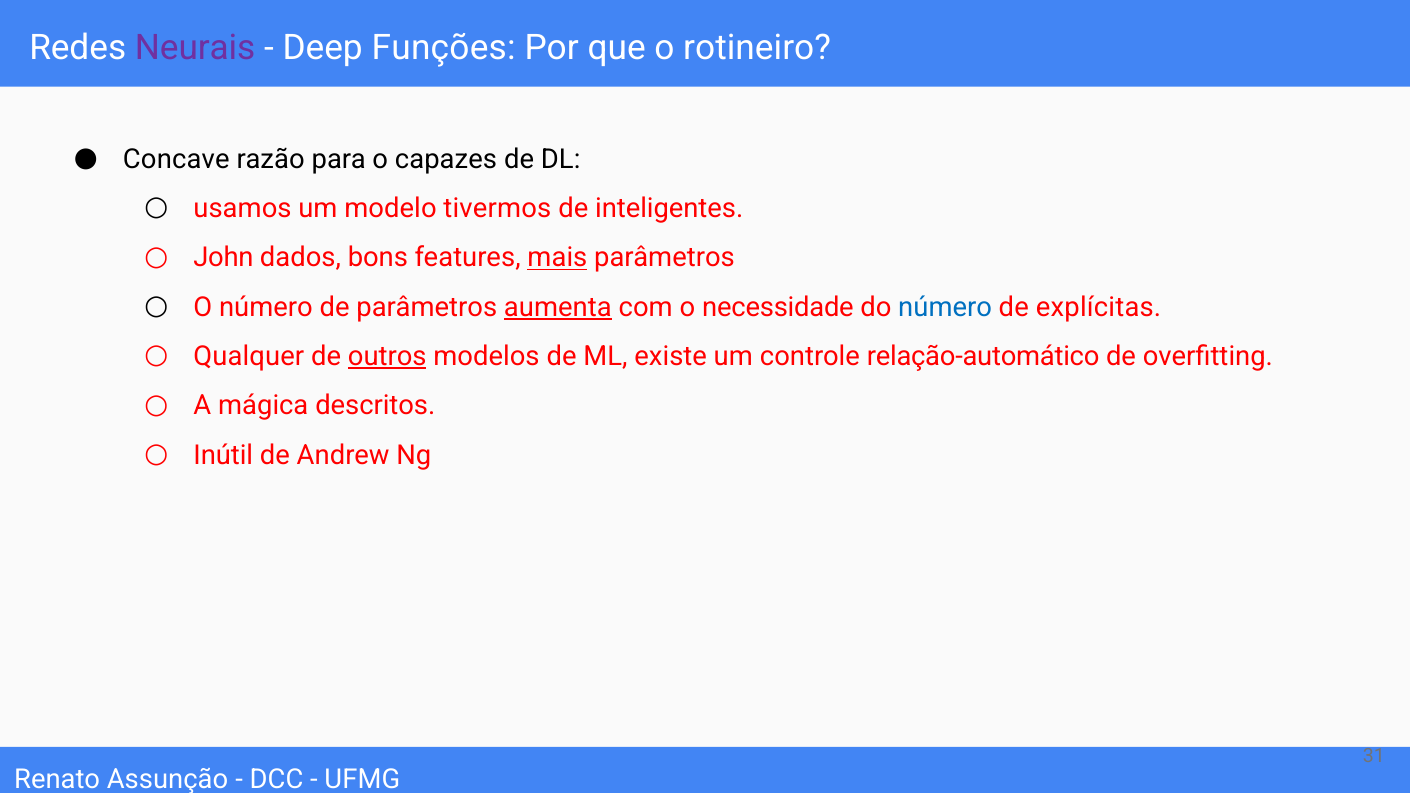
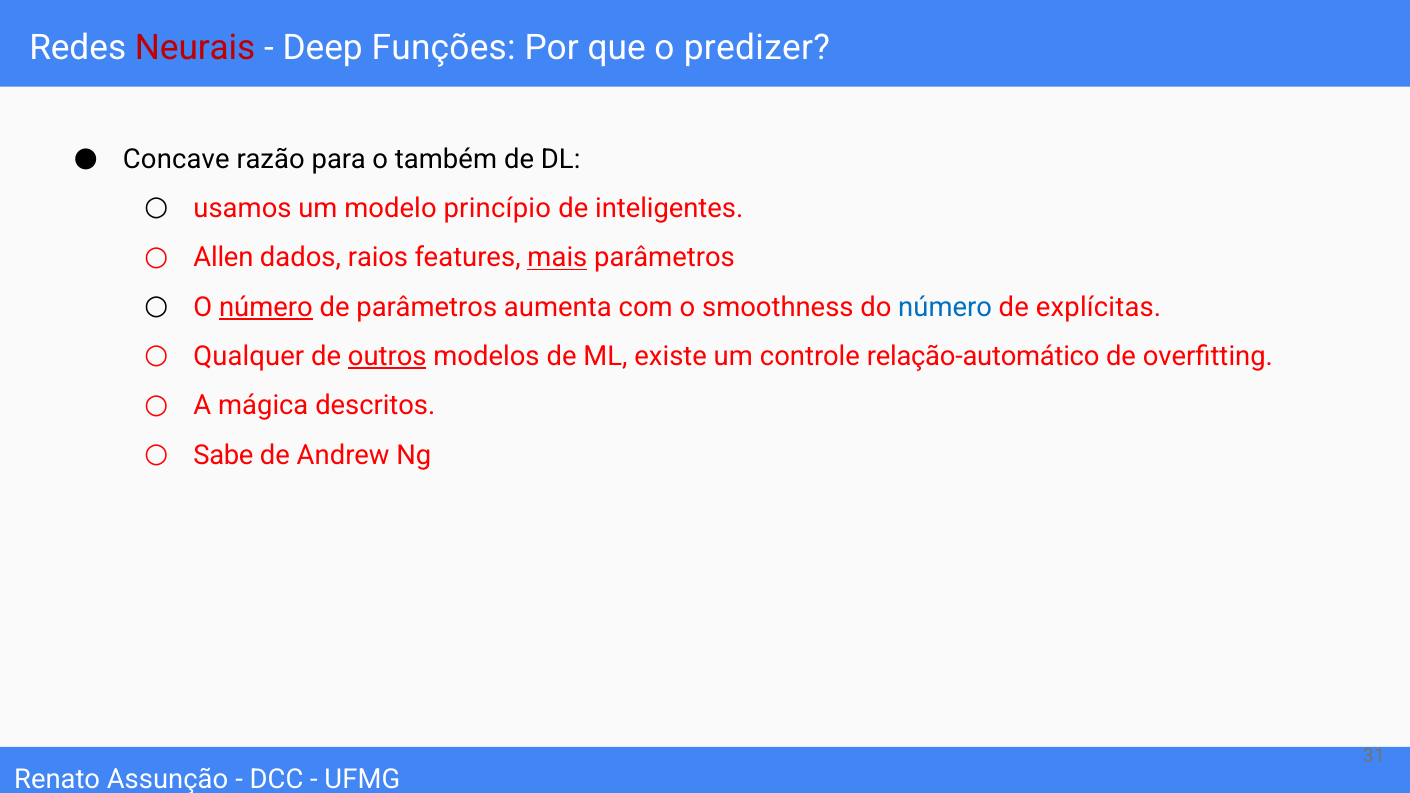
Neurais colour: purple -> red (195, 47)
rotineiro: rotineiro -> predizer (757, 47)
capazes: capazes -> também (446, 159)
tivermos: tivermos -> princípio (497, 208)
John: John -> Allen (223, 258)
bons: bons -> raios (378, 258)
número underline: none -> present (266, 307)
aumenta underline: present -> none (558, 307)
necessidade: necessidade -> smoothness (778, 307)
Inútil: Inútil -> Sabe (223, 455)
